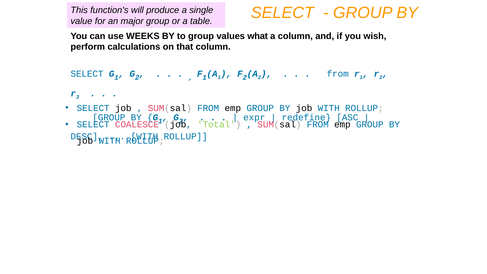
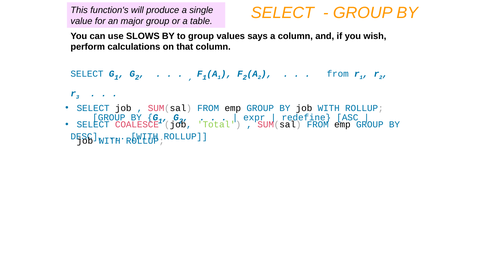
WEEKS: WEEKS -> SLOWS (143, 36)
what: what -> says (258, 36)
